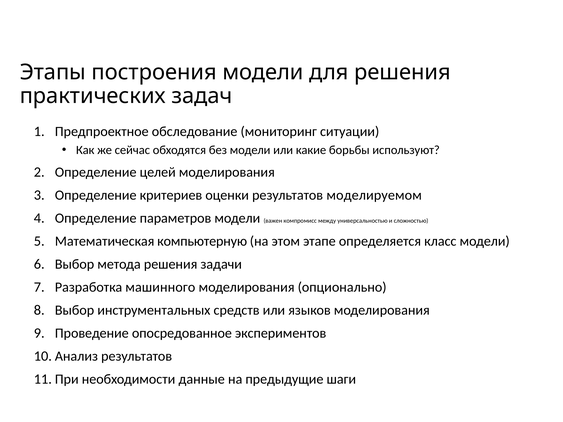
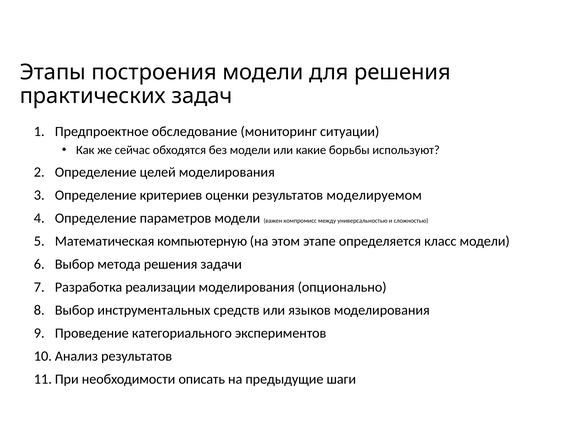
машинного: машинного -> реализации (160, 287)
опосредованное: опосредованное -> категориального (182, 333)
данные: данные -> описать (202, 379)
